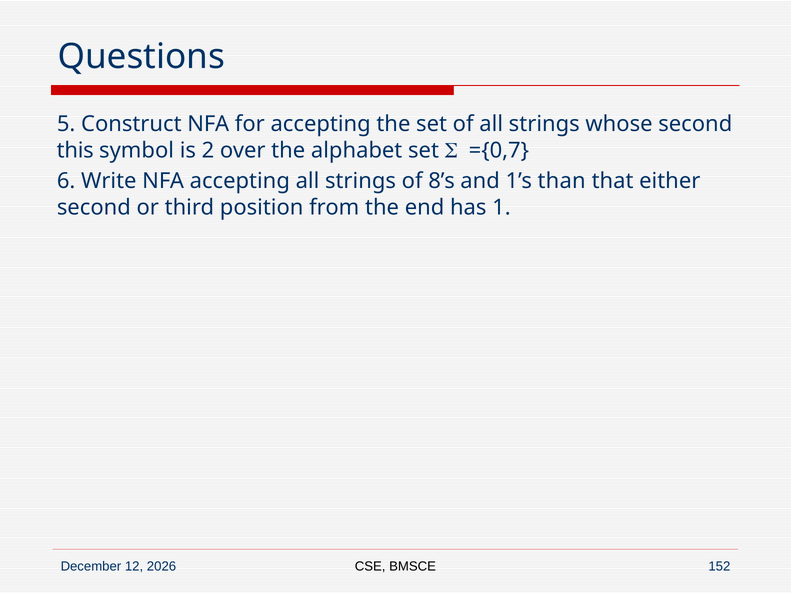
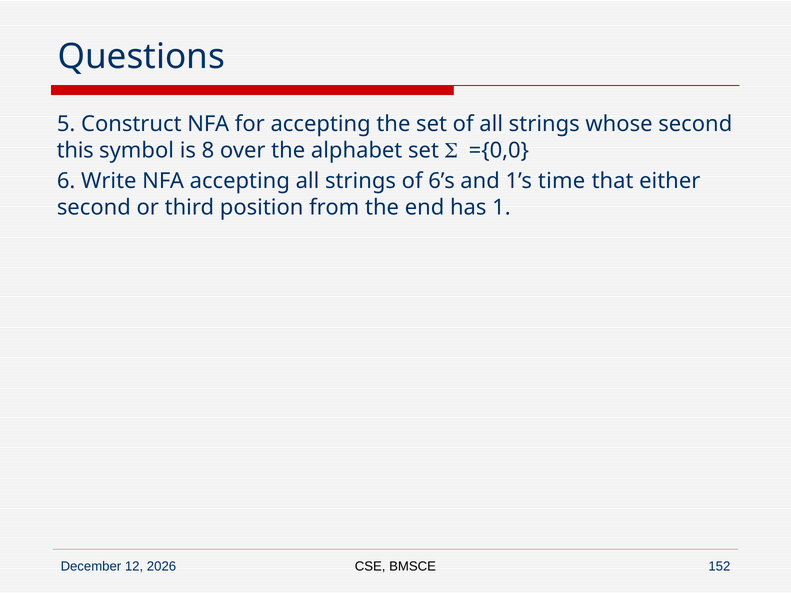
2: 2 -> 8 (208, 151)
={0,7: ={0,7 -> ={0,0 (499, 151)
8’s: 8’s -> 6’s (442, 181)
than: than -> time (562, 181)
